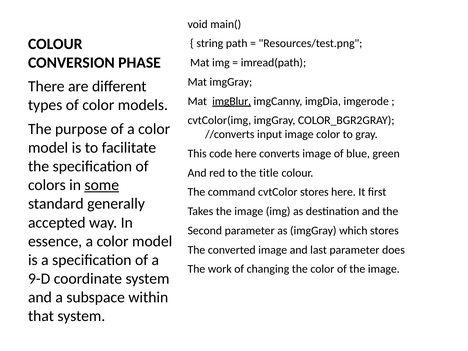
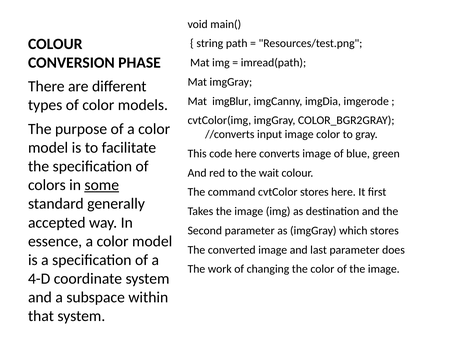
imgBlur underline: present -> none (232, 101)
title: title -> wait (269, 173)
9-D: 9-D -> 4-D (39, 279)
